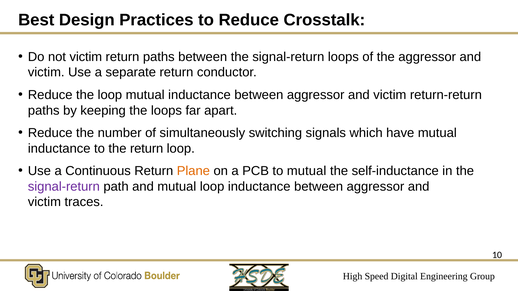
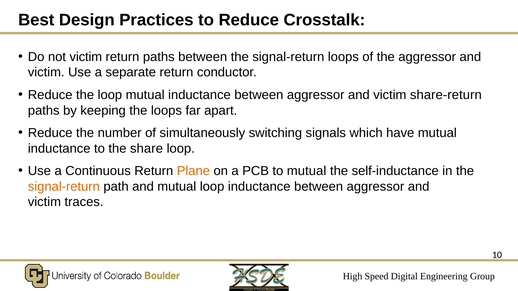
return-return: return-return -> share-return (446, 95)
the return: return -> share (147, 149)
signal-return colour: purple -> orange (64, 187)
